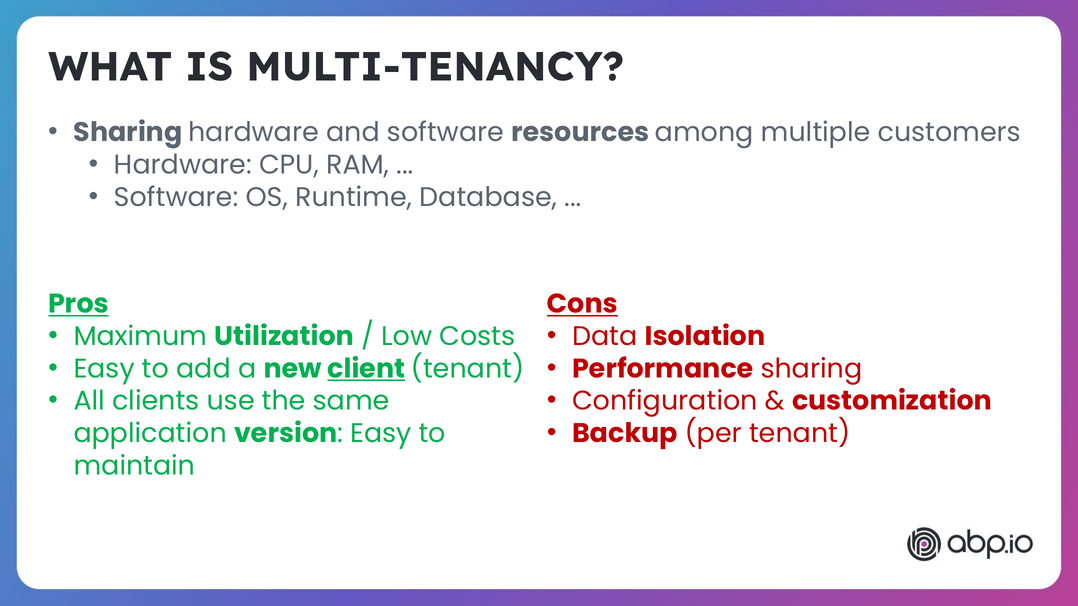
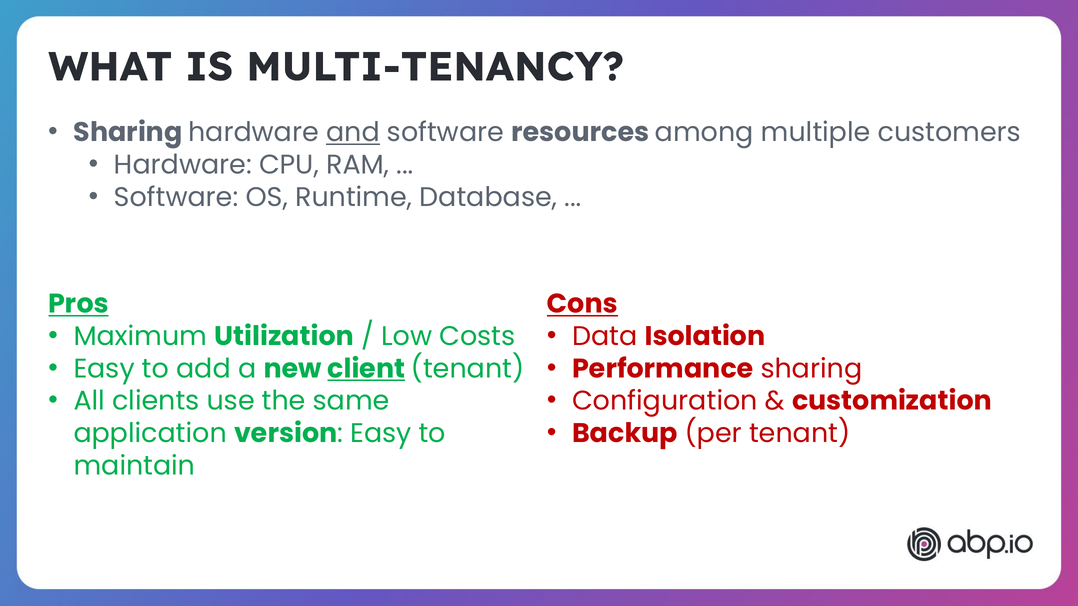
and underline: none -> present (353, 133)
